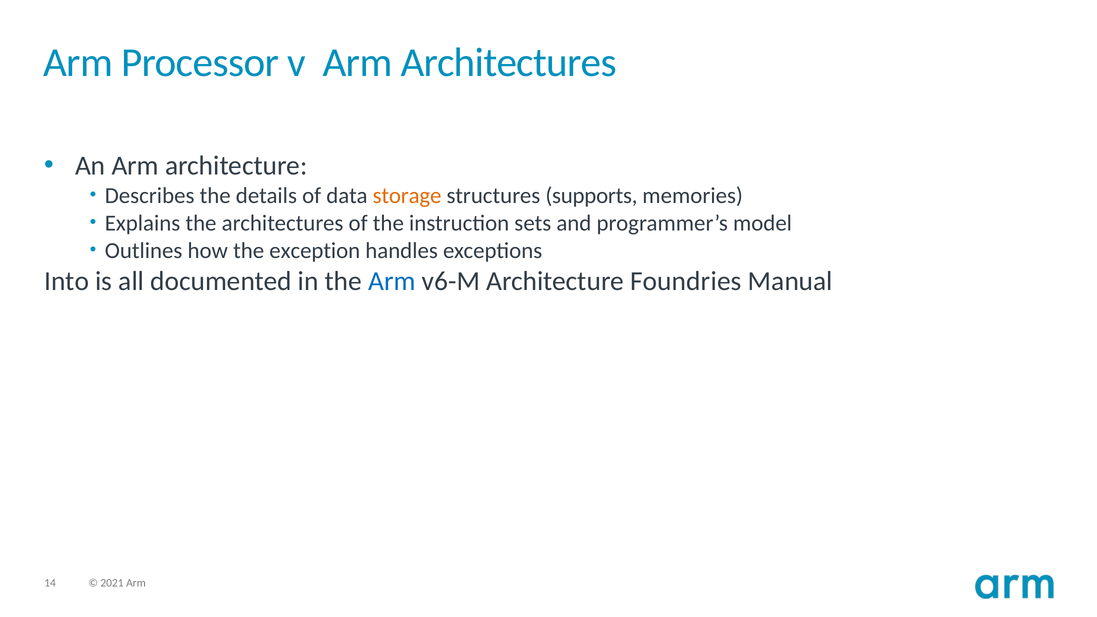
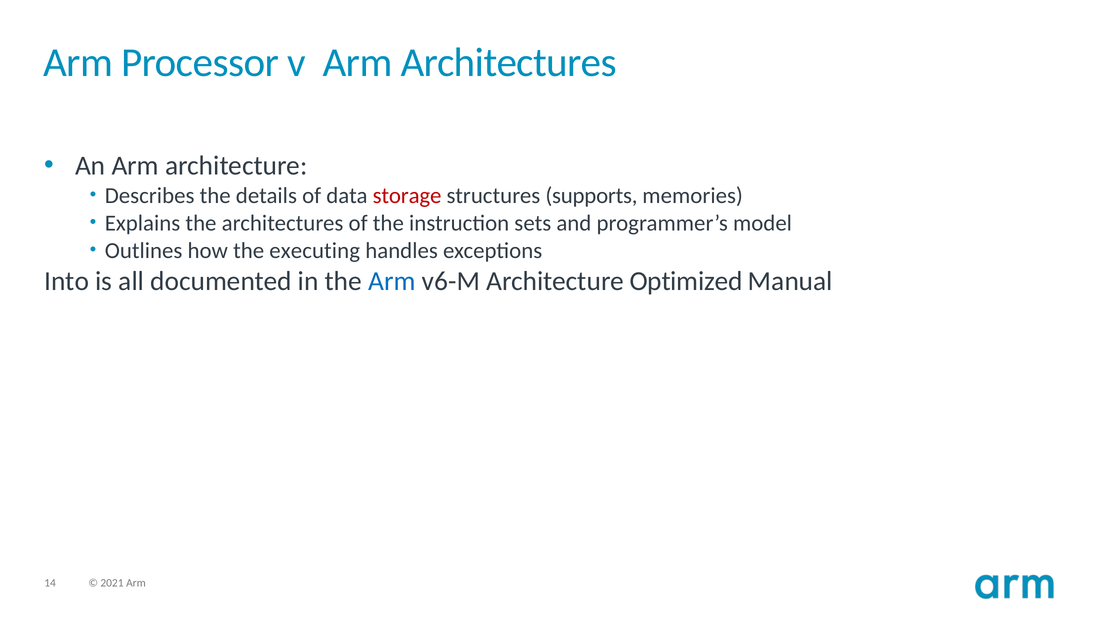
storage colour: orange -> red (407, 196)
exception: exception -> executing (315, 251)
Foundries: Foundries -> Optimized (686, 281)
